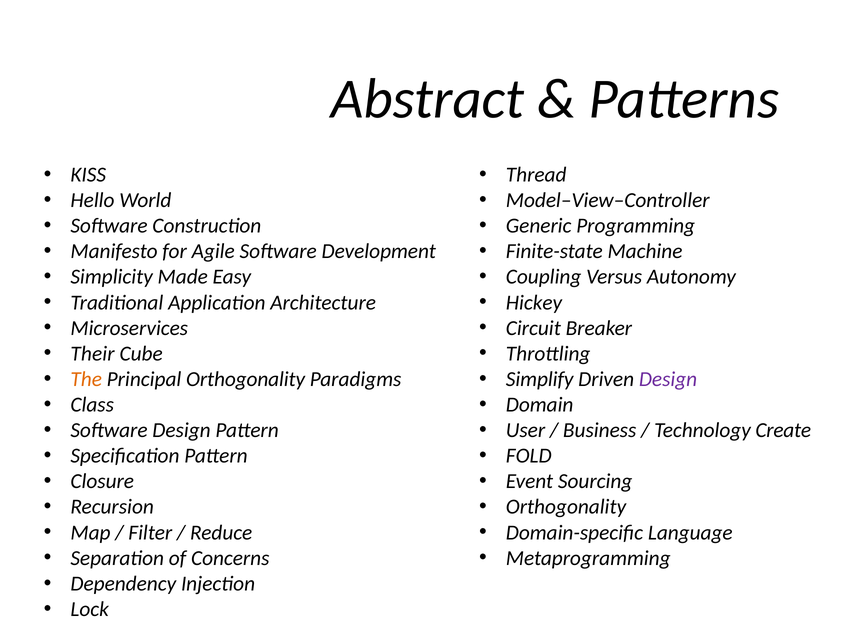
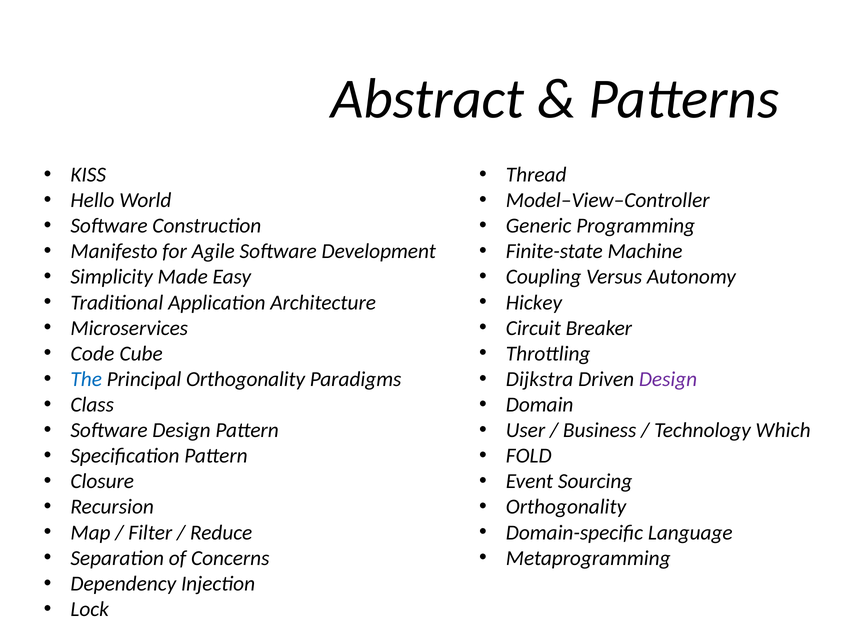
Their: Their -> Code (92, 354)
The colour: orange -> blue (86, 379)
Simplify: Simplify -> Dijkstra (540, 379)
Create: Create -> Which (783, 430)
